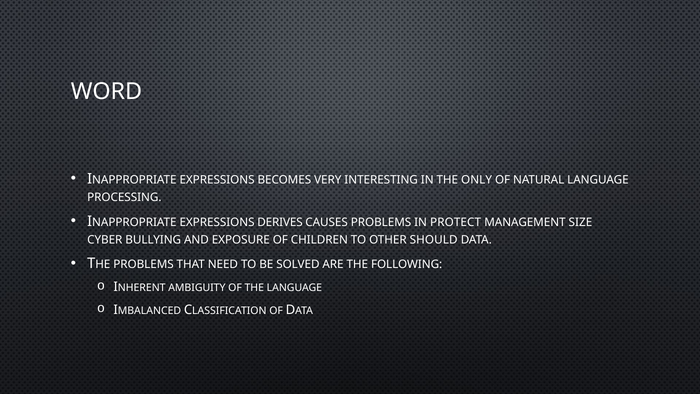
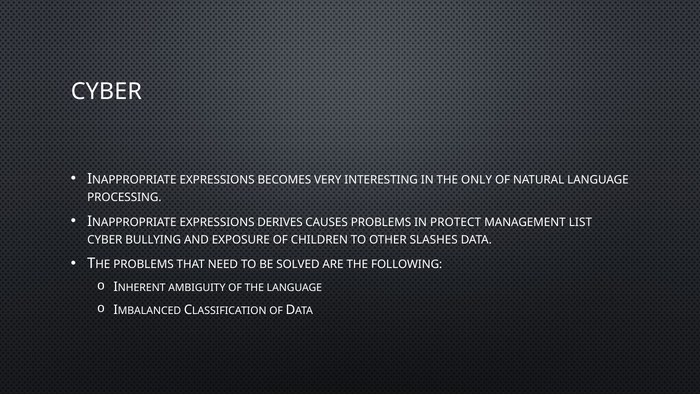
WORD: WORD -> CYBER (106, 91)
SIZE: SIZE -> LIST (580, 222)
SHOULD: SHOULD -> SLASHES (434, 240)
